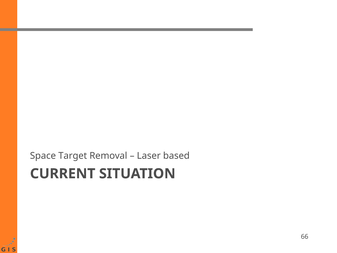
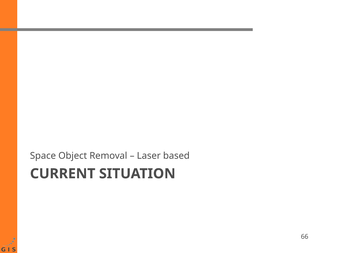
Target: Target -> Object (73, 156)
